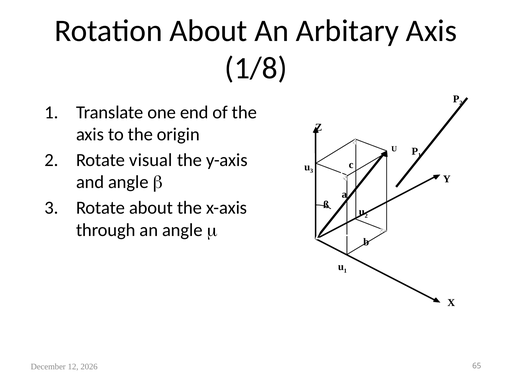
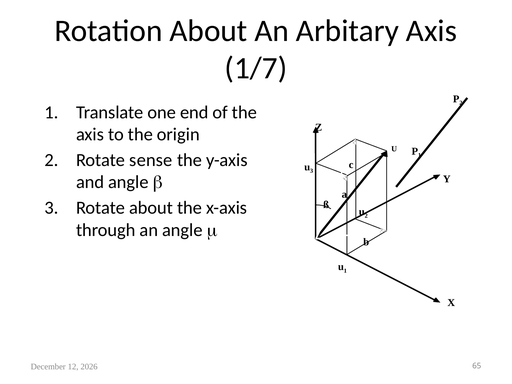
1/8: 1/8 -> 1/7 (256, 68)
visual: visual -> sense (151, 160)
